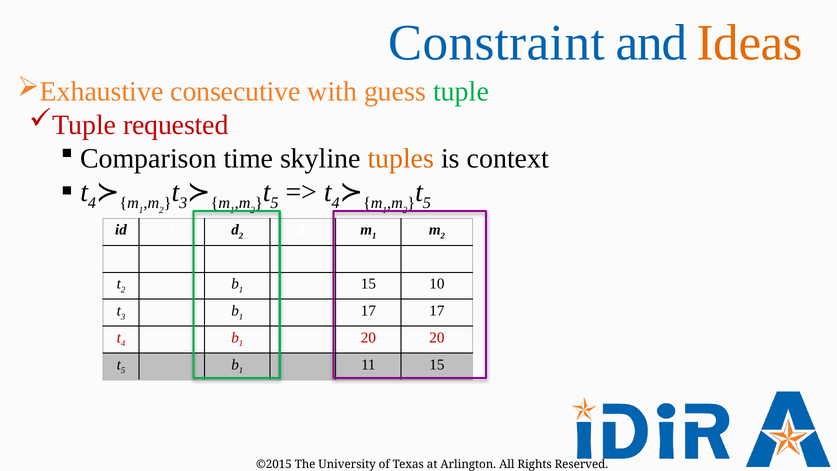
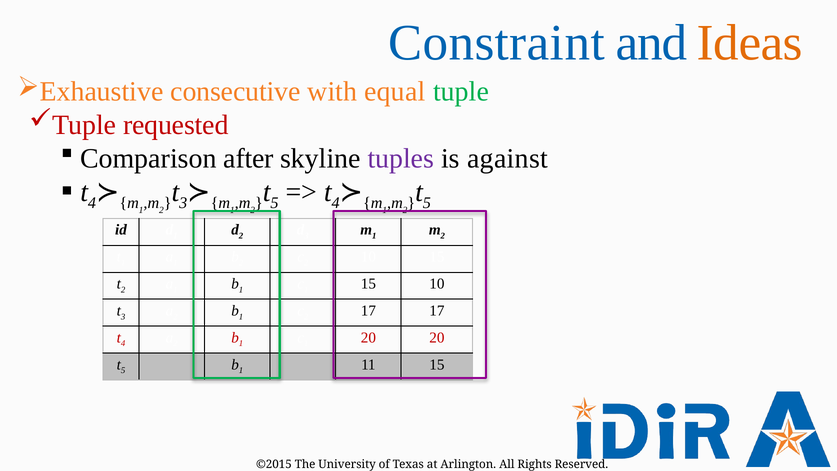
guess: guess -> equal (395, 91)
time: time -> after (248, 158)
tuples colour: orange -> purple (401, 158)
context: context -> against (508, 158)
